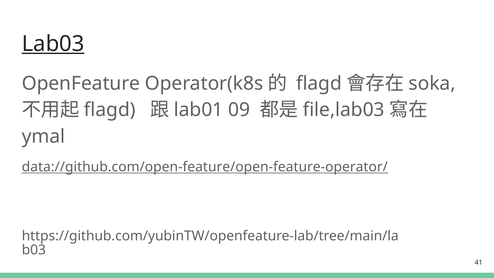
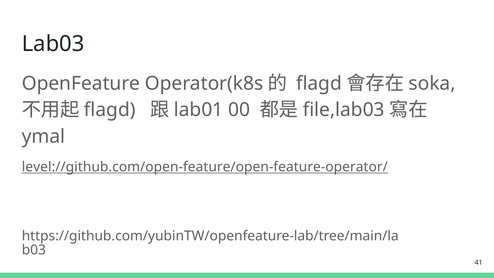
Lab03 underline: present -> none (53, 44)
09: 09 -> 00 (239, 110)
data://github.com/open-feature/open-feature-operator/: data://github.com/open-feature/open-feature-operator/ -> level://github.com/open-feature/open-feature-operator/ (205, 167)
